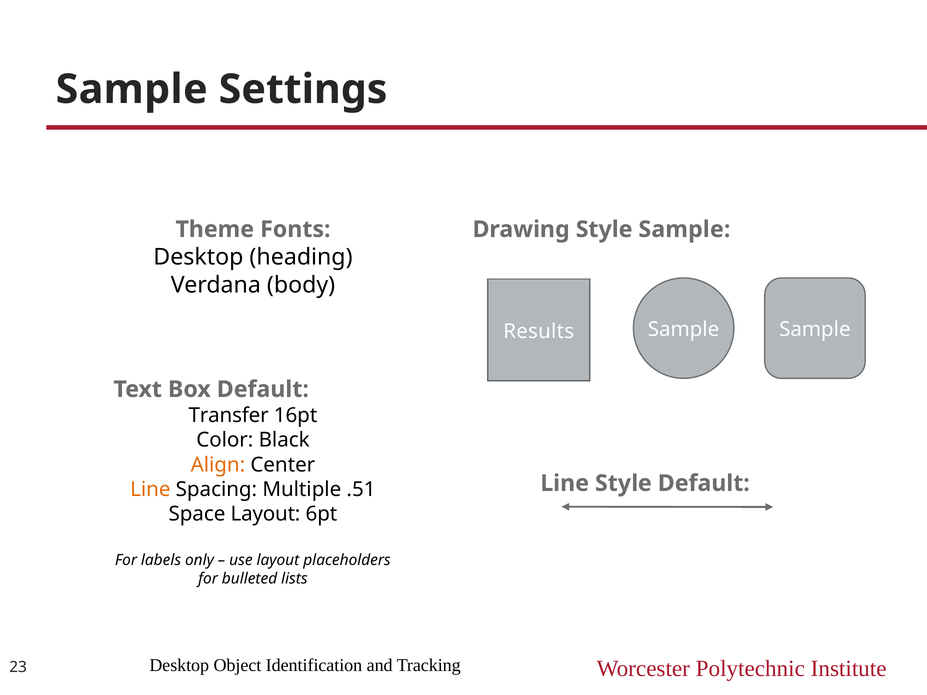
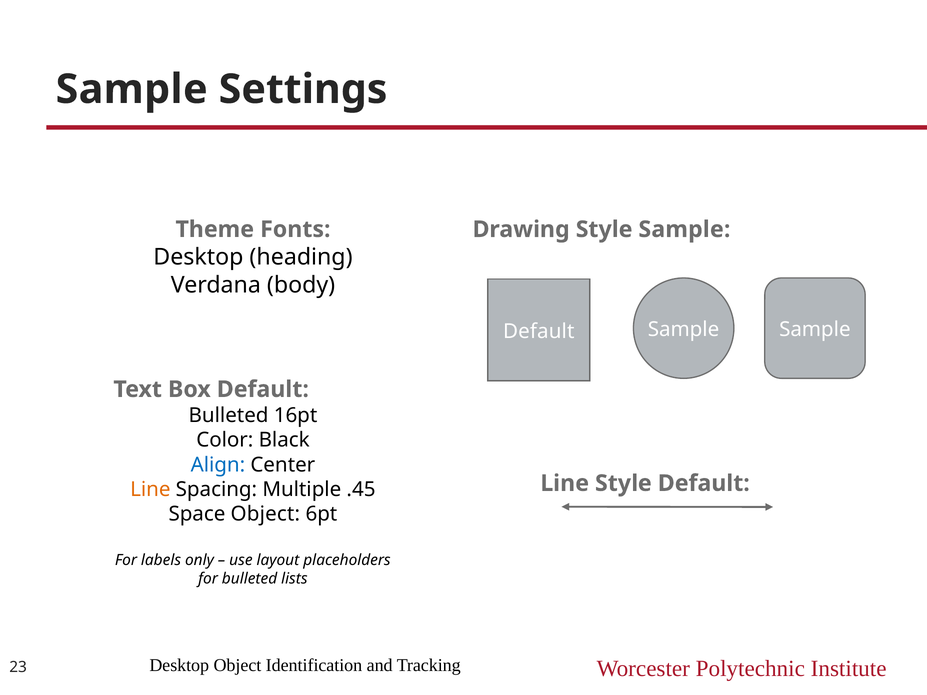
Results: Results -> Default (539, 331)
Transfer: Transfer -> Bulleted (229, 416)
Align colour: orange -> blue (218, 465)
.51: .51 -> .45 (361, 490)
Space Layout: Layout -> Object (265, 514)
